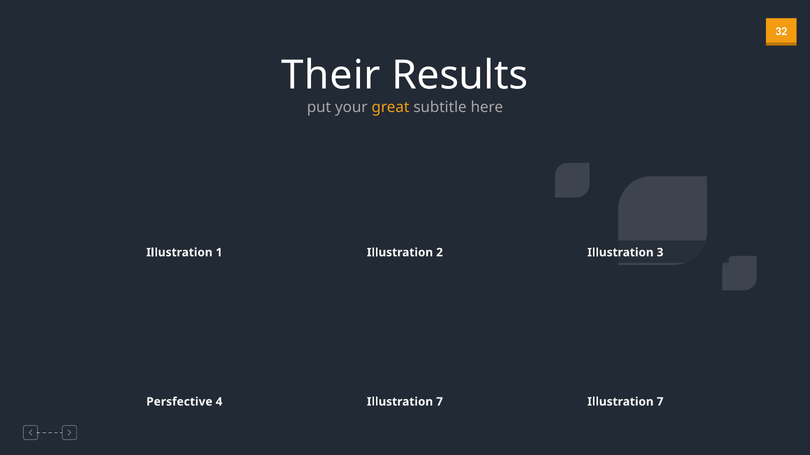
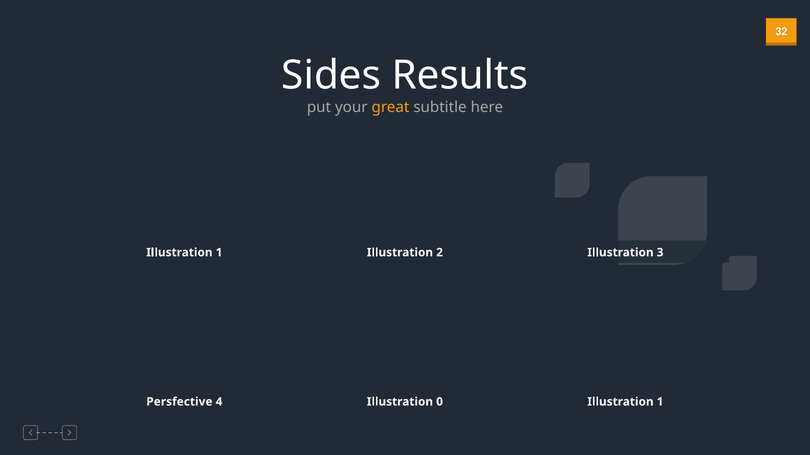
Their: Their -> Sides (331, 75)
4 Illustration 7: 7 -> 0 (440, 402)
7: 7 -> 1 (660, 402)
